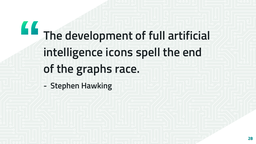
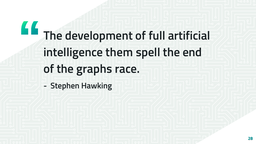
icons: icons -> them (119, 52)
